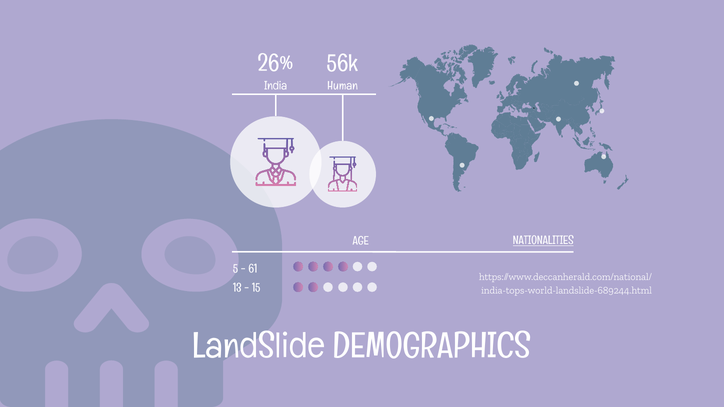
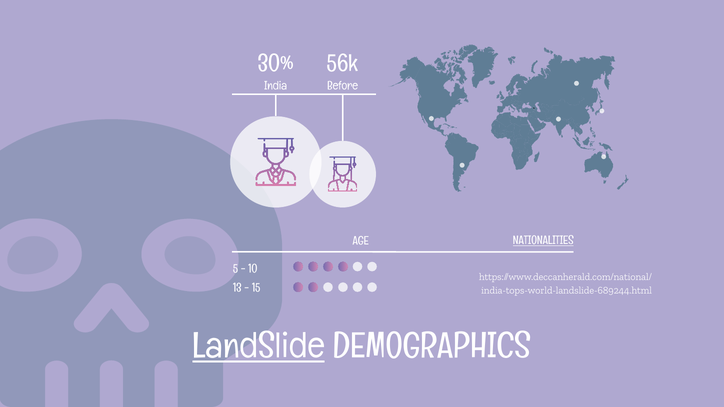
26%: 26% -> 30% (276, 63)
Human: Human -> Before (343, 86)
61: 61 -> 10 (253, 269)
LandSlide underline: none -> present (259, 346)
